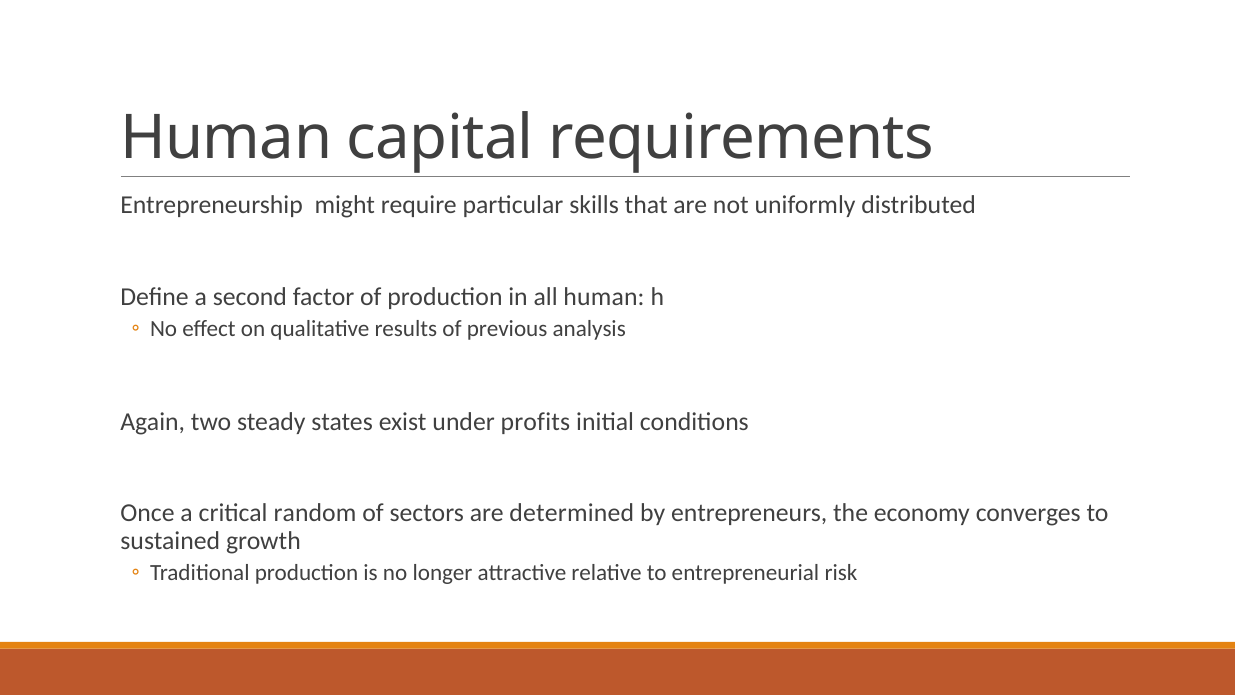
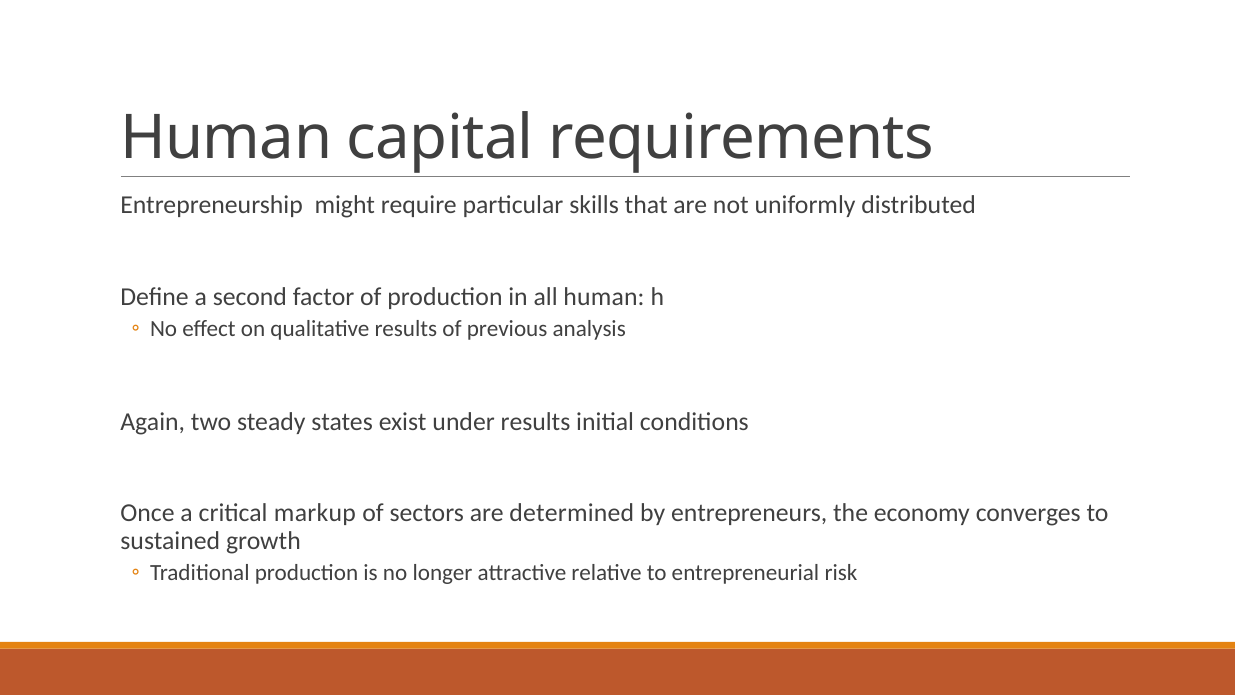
under profits: profits -> results (536, 421)
random: random -> markup (315, 513)
